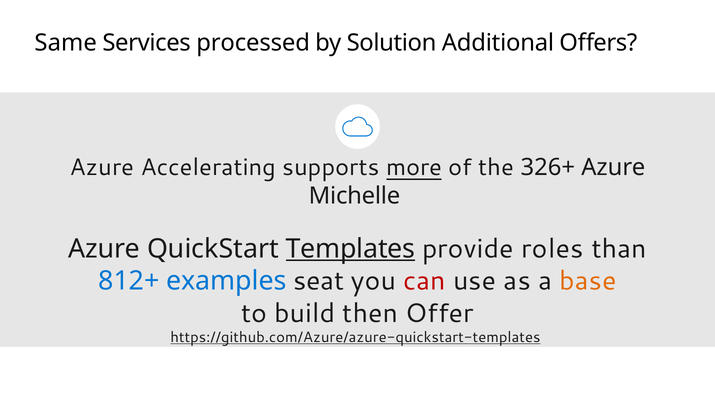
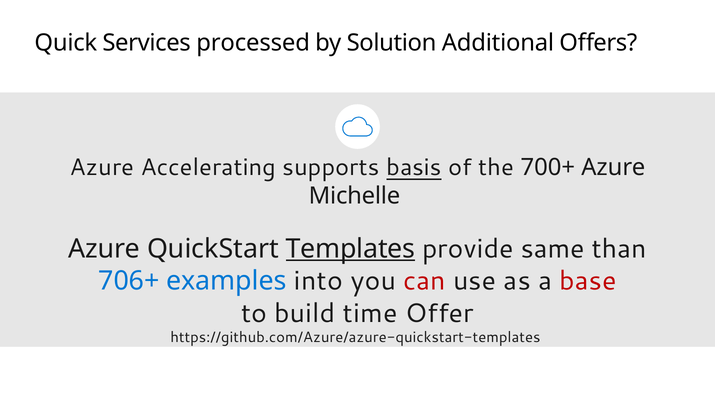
Same: Same -> Quick (66, 43)
more: more -> basis (414, 167)
326+: 326+ -> 700+ (548, 167)
roles: roles -> same (553, 249)
812+: 812+ -> 706+ (129, 281)
seat: seat -> into (318, 281)
base colour: orange -> red (588, 281)
then: then -> time (370, 313)
https://github.com/Azure/azure-quickstart-templates underline: present -> none (355, 338)
